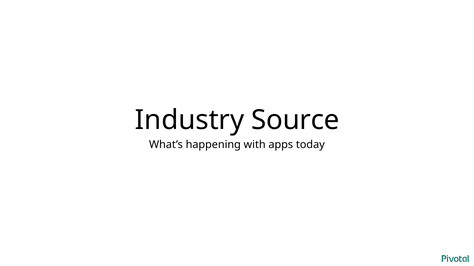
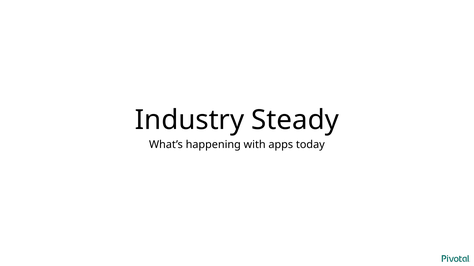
Source: Source -> Steady (295, 120)
